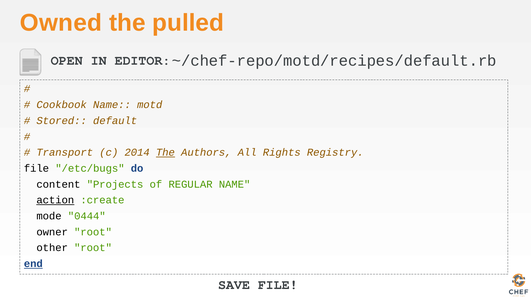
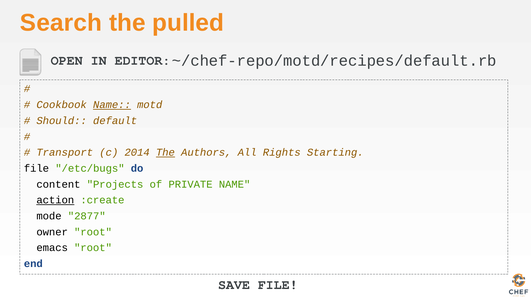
Owned: Owned -> Search (61, 23)
Name underline: none -> present (112, 105)
Stored: Stored -> Should (62, 121)
Registry: Registry -> Starting (335, 153)
REGULAR: REGULAR -> PRIVATE (191, 185)
0444: 0444 -> 2877 (87, 217)
other: other -> emacs (52, 248)
end underline: present -> none (33, 264)
